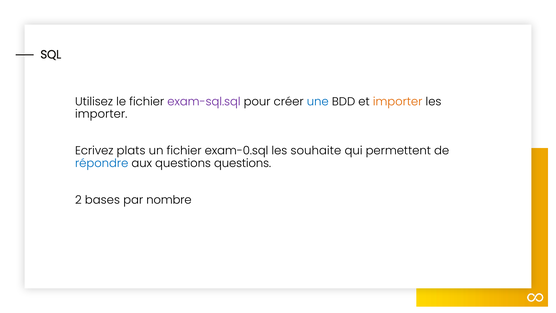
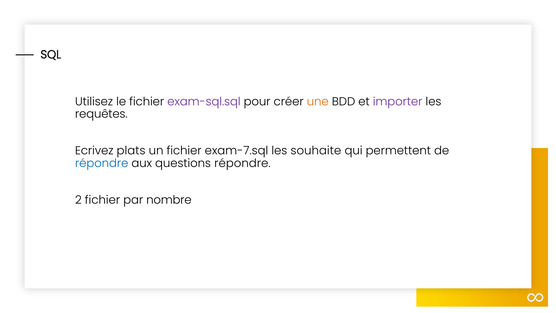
une colour: blue -> orange (318, 101)
importer colour: orange -> purple (398, 101)
importer: importer -> requêtes (101, 114)
exam-0.sql: exam-0.sql -> exam-7.sql (236, 151)
questions questions: questions -> répondre (242, 163)
2 bases: bases -> fichier (102, 200)
